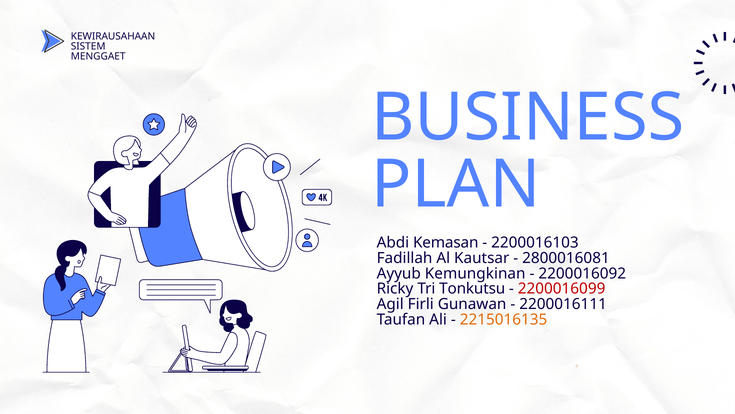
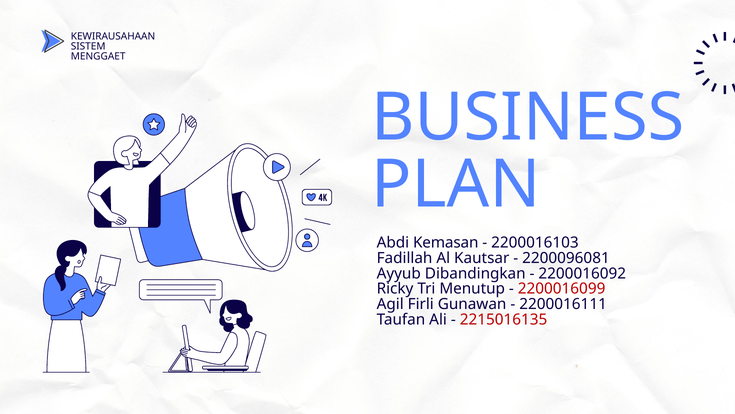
2800016081: 2800016081 -> 2200096081 (566, 258)
Kemungkinan: Kemungkinan -> Dibandingkan (475, 273)
Tonkutsu: Tonkutsu -> Menutup (472, 288)
2215016135 colour: orange -> red (504, 319)
